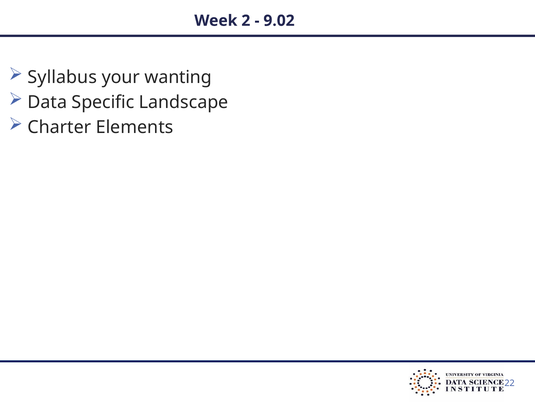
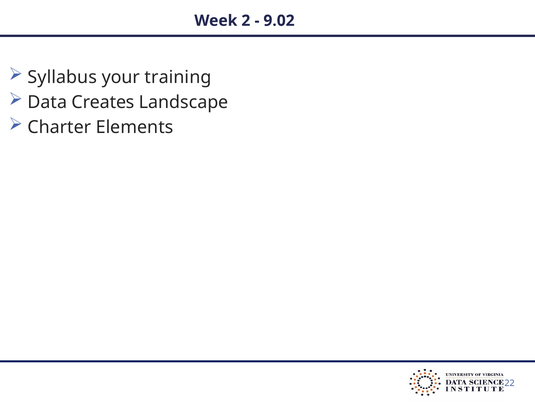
wanting: wanting -> training (178, 77)
Specific: Specific -> Creates (103, 102)
